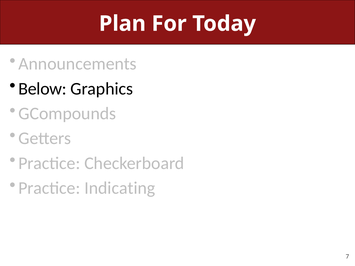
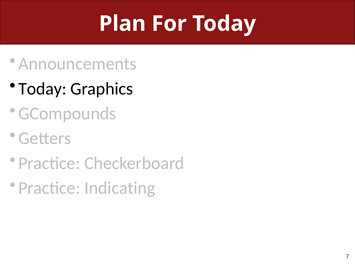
Below: Below -> Today (42, 89)
